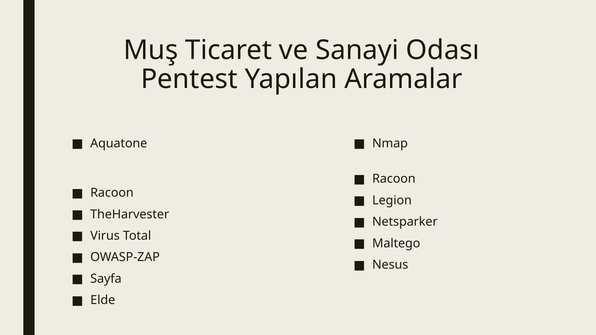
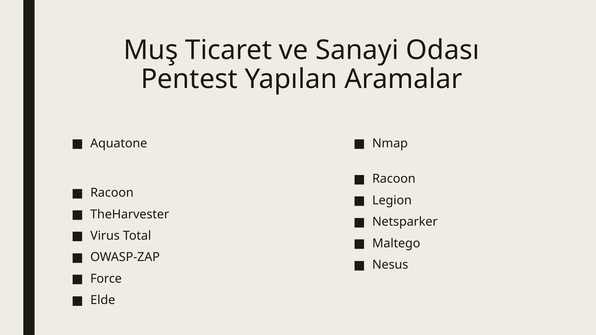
Sayfa: Sayfa -> Force (106, 279)
